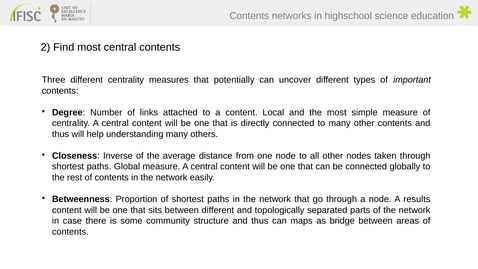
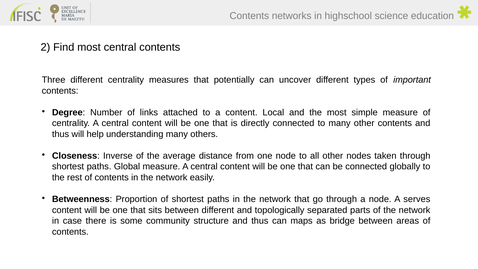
results: results -> serves (417, 199)
